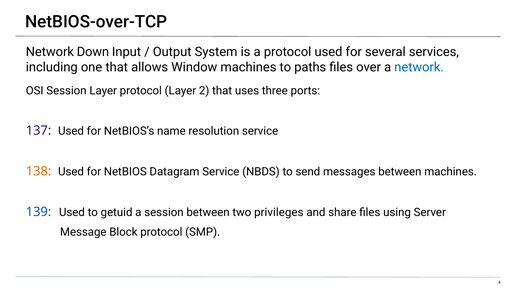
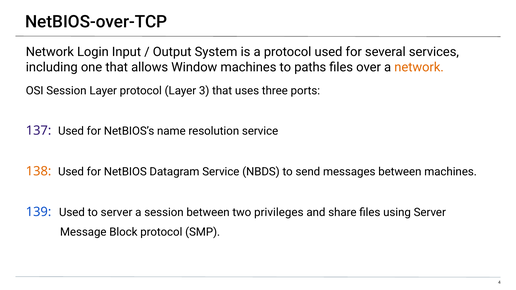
Down: Down -> Login (93, 52)
network colour: blue -> orange (419, 67)
2: 2 -> 3 (204, 91)
to getuid: getuid -> server (117, 213)
